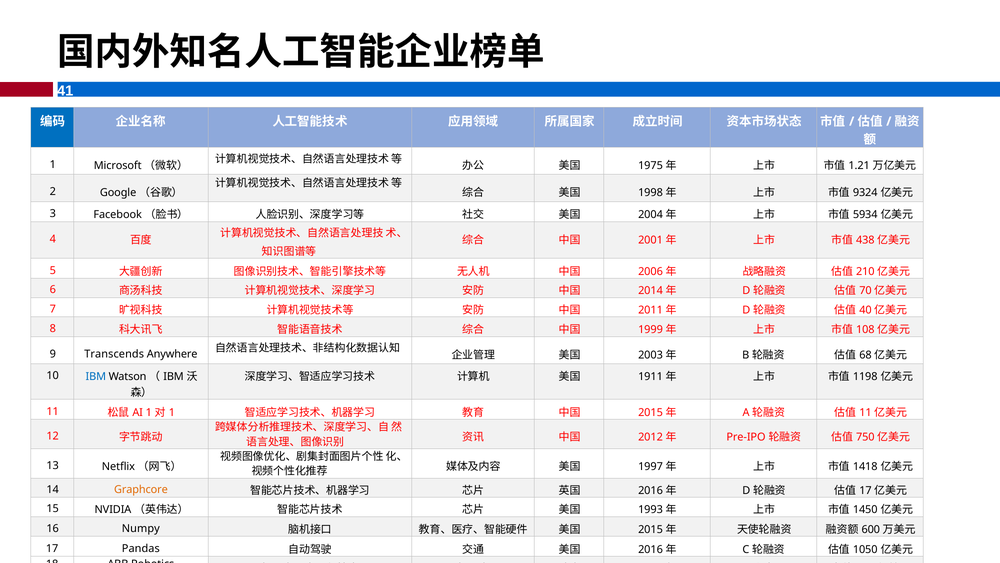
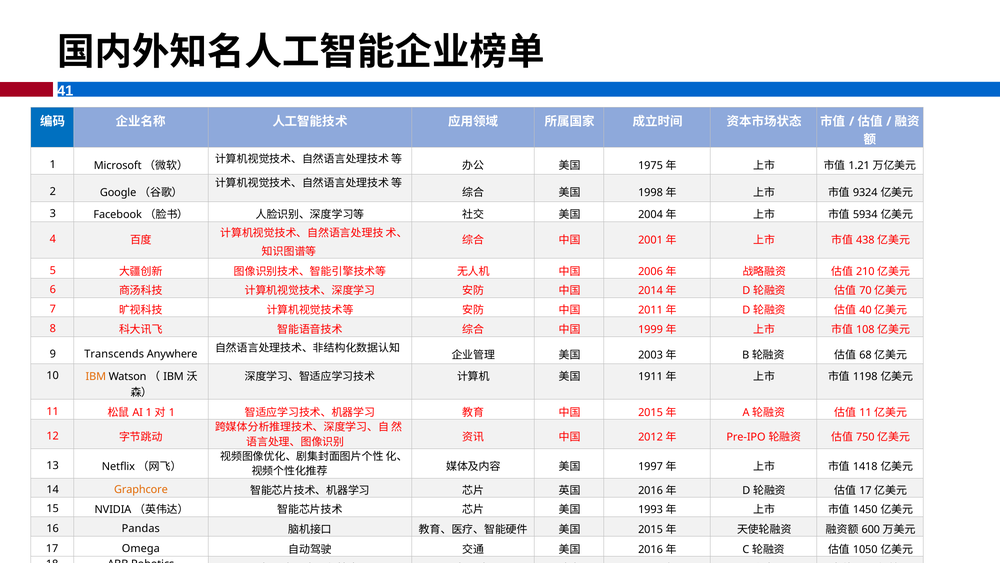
IBM colour: blue -> orange (96, 376)
Numpy: Numpy -> Pandas (141, 528)
Pandas: Pandas -> Omega (141, 548)
